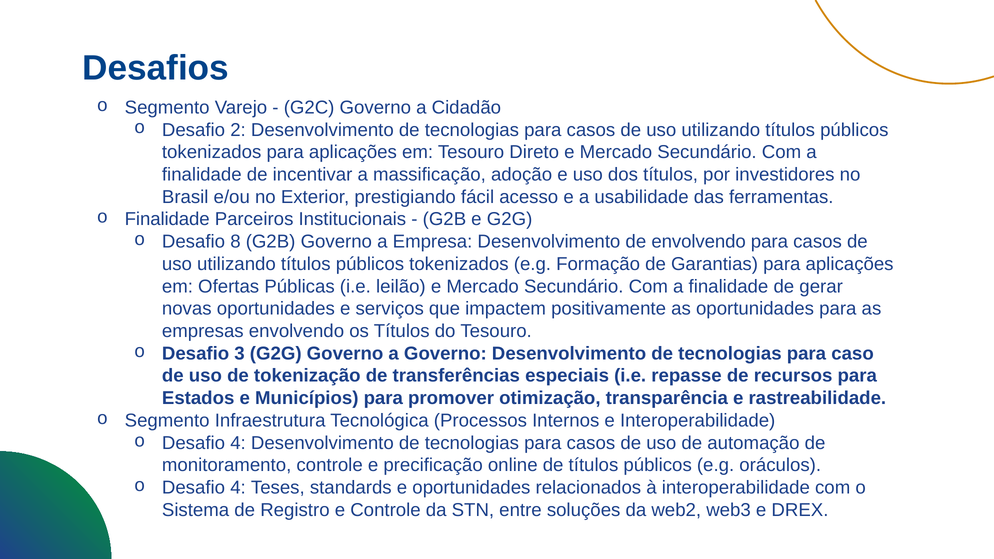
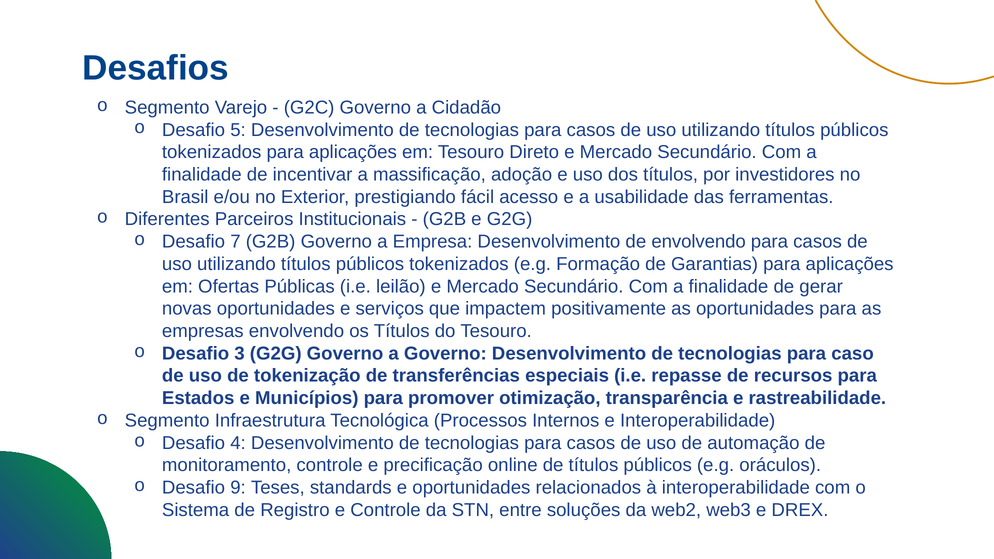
2: 2 -> 5 (238, 130)
o Finalidade: Finalidade -> Diferentes (167, 219)
8: 8 -> 7 (235, 242)
4: 4 -> 9 (238, 488)
